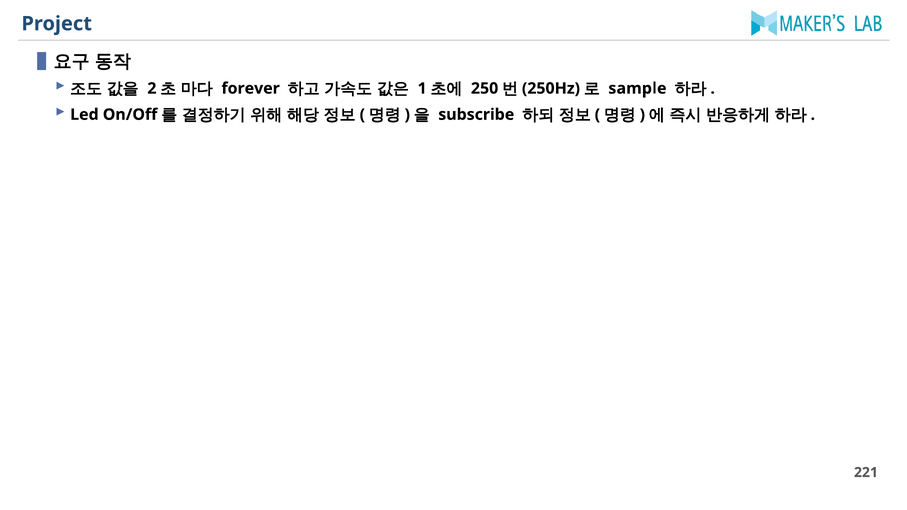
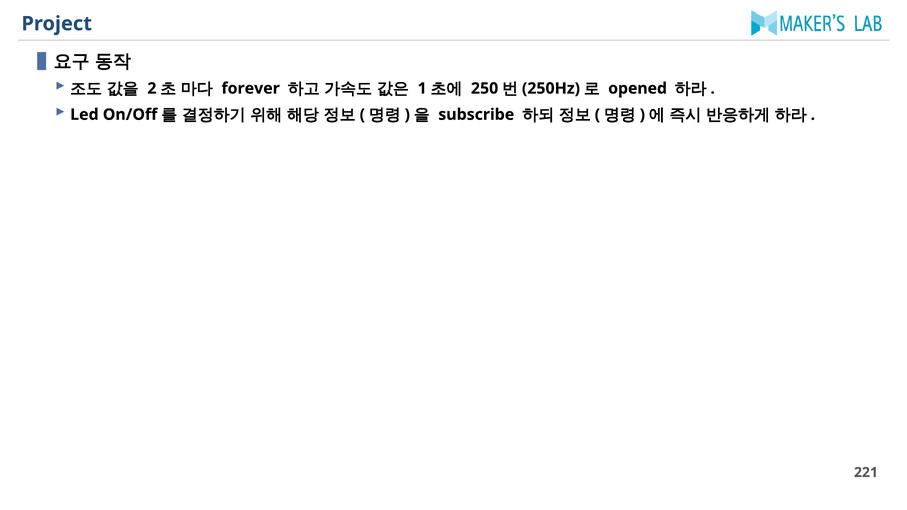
sample: sample -> opened (638, 88)
